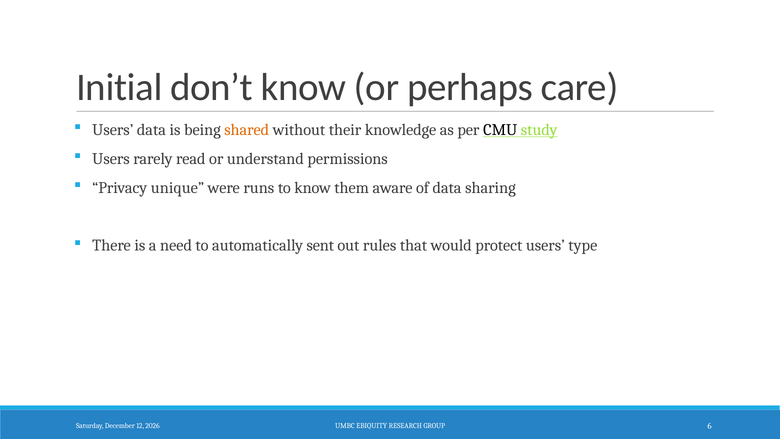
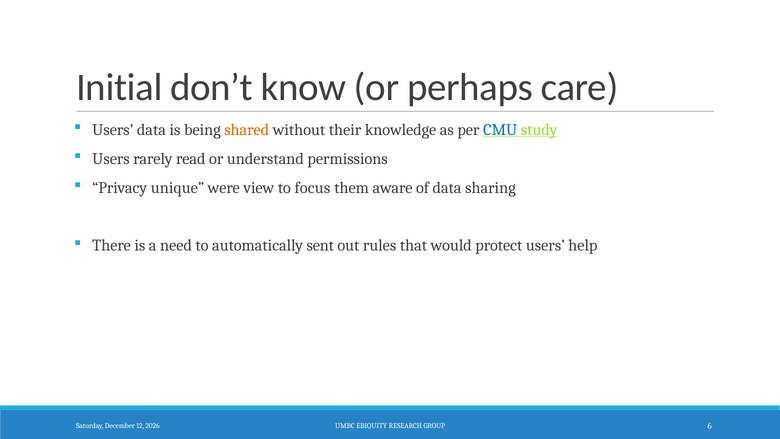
CMU colour: black -> blue (500, 130)
runs: runs -> view (259, 188)
to know: know -> focus (312, 188)
type: type -> help (583, 245)
